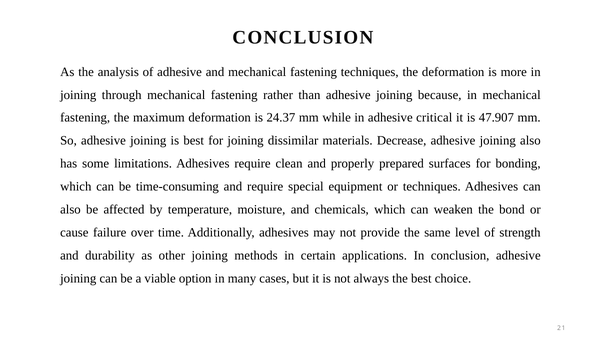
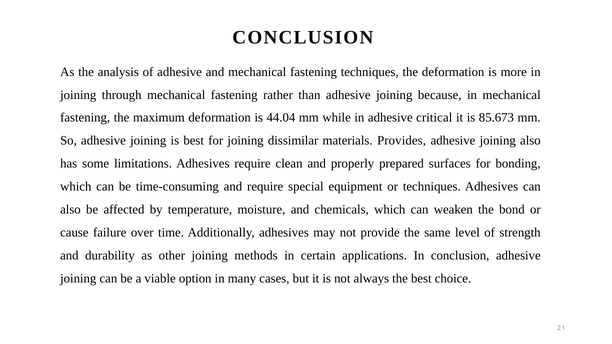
24.37: 24.37 -> 44.04 (281, 118)
47.907: 47.907 -> 85.673 (496, 118)
Decrease: Decrease -> Provides (402, 141)
